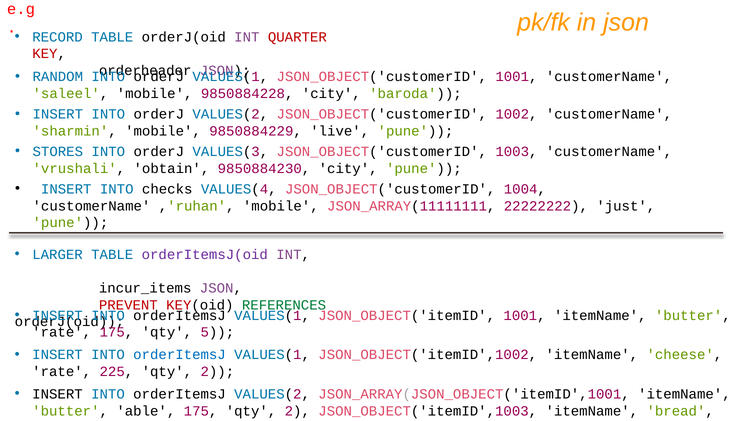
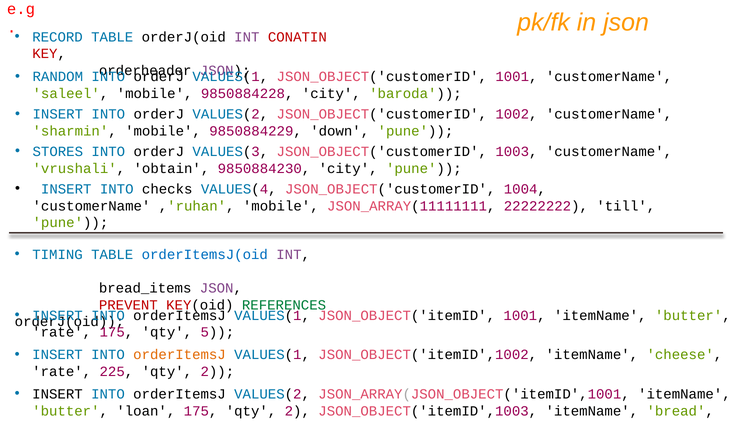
QUARTER: QUARTER -> CONATIN (297, 37)
live: live -> down (340, 131)
just: just -> till (626, 206)
LARGER: LARGER -> TIMING (58, 254)
orderItemsJ(oid colour: purple -> blue (205, 254)
incur_items: incur_items -> bread_items (145, 288)
orderItemsJ colour: blue -> orange (180, 355)
able: able -> loan (146, 411)
